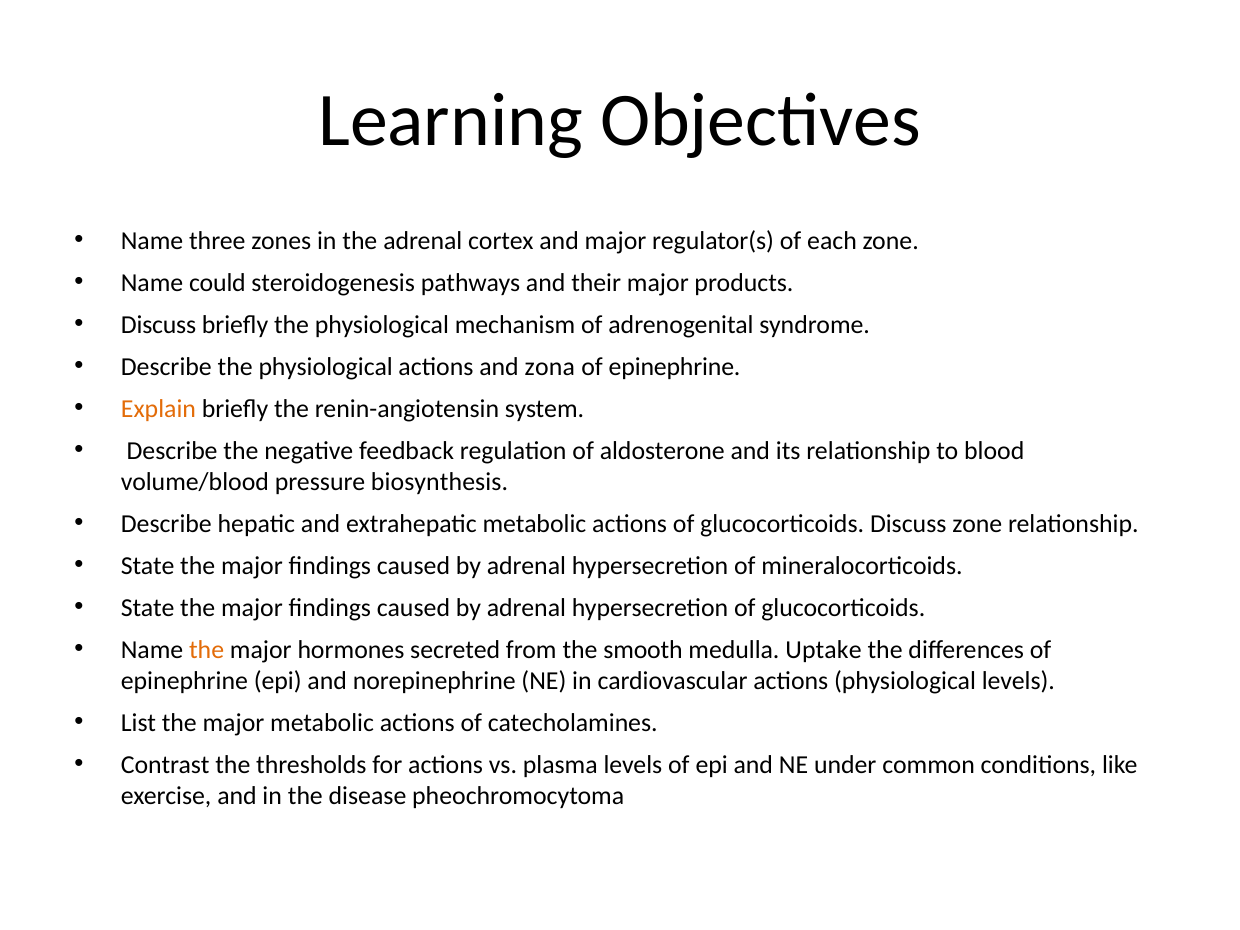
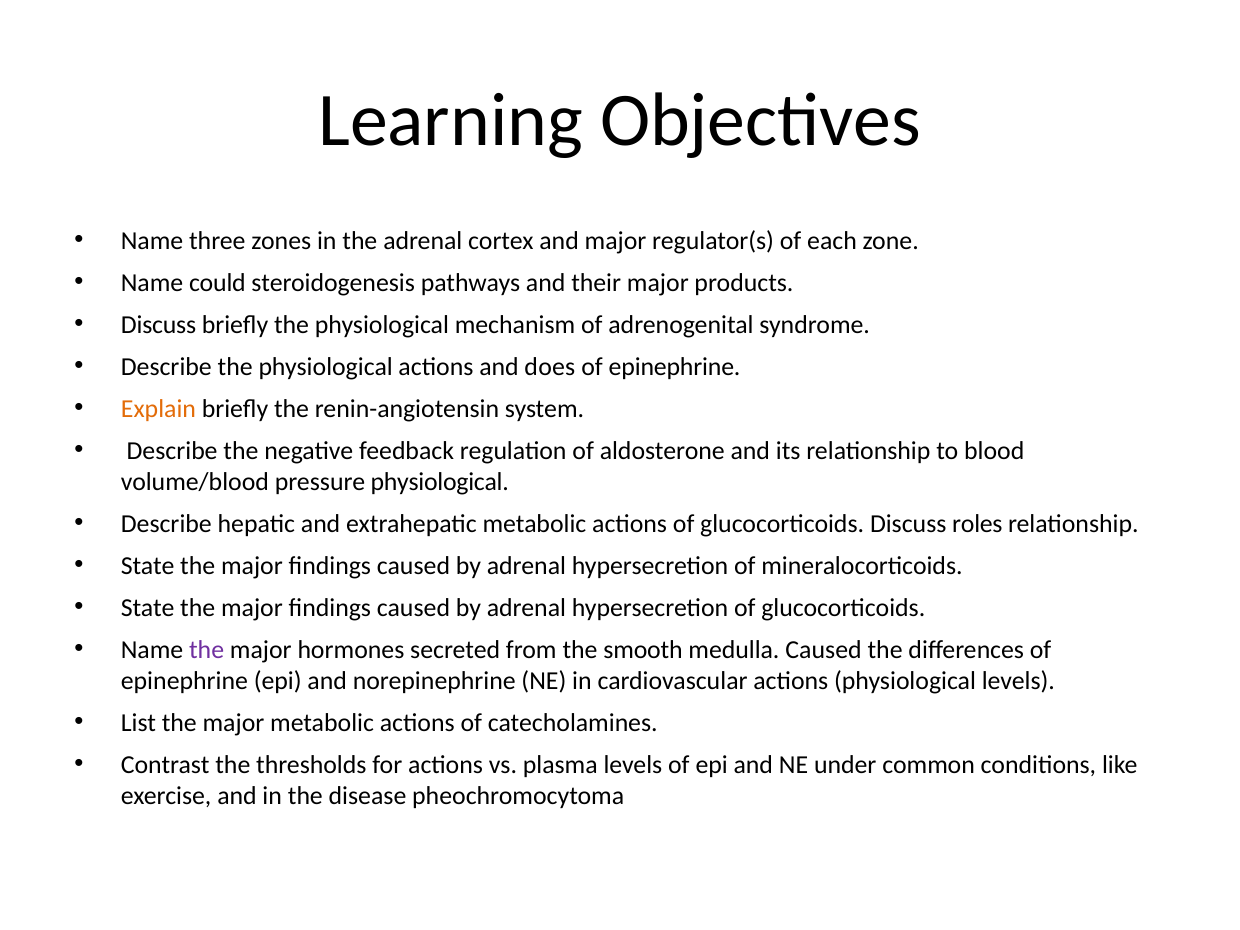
zona: zona -> does (550, 367)
pressure biosynthesis: biosynthesis -> physiological (440, 482)
Discuss zone: zone -> roles (977, 524)
the colour: orange -> purple (207, 650)
medulla Uptake: Uptake -> Caused (824, 650)
